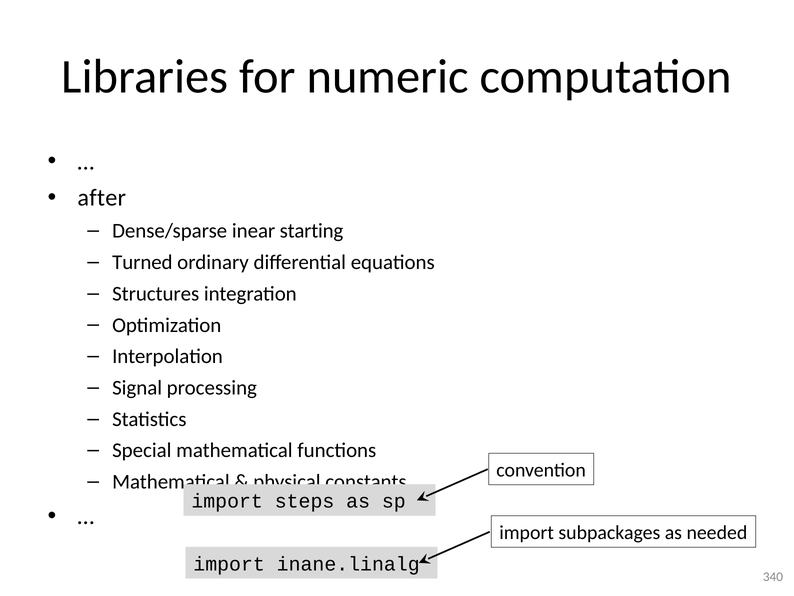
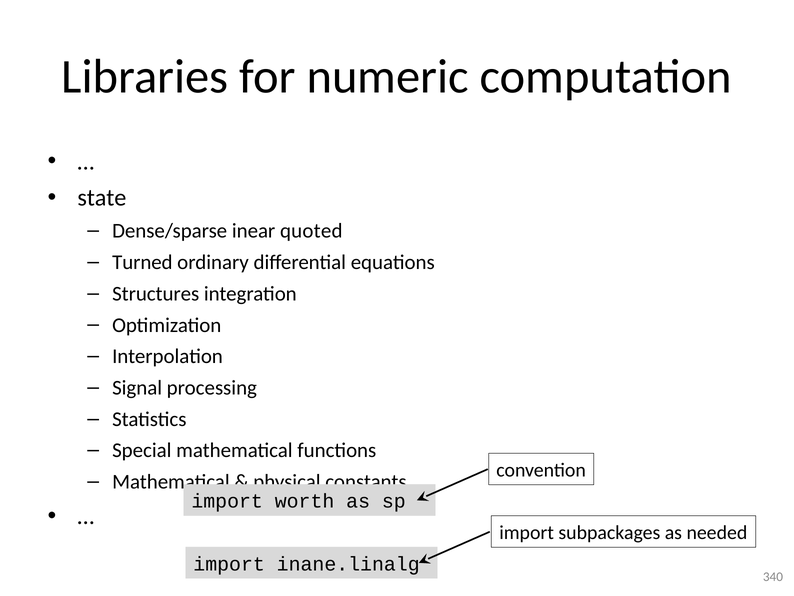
after: after -> state (102, 198)
starting: starting -> quoted (311, 231)
steps: steps -> worth (305, 501)
